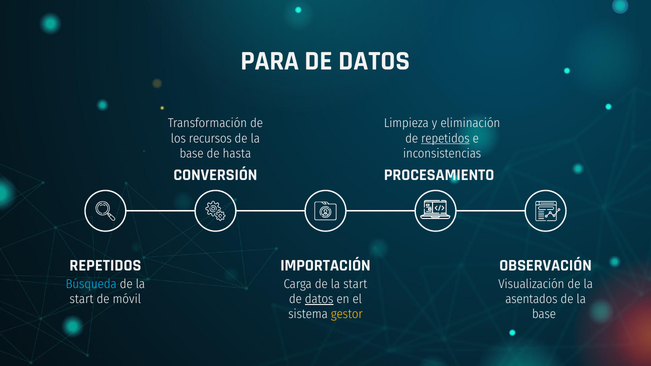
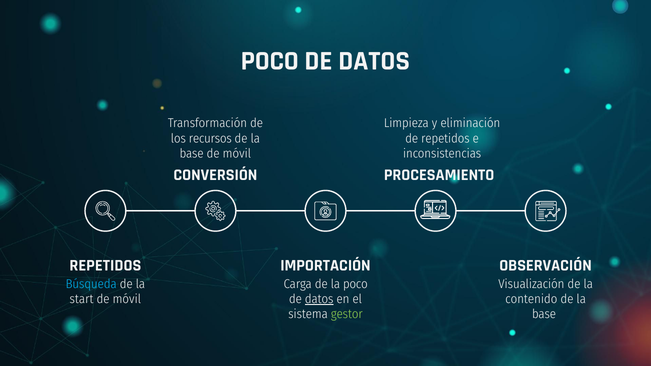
PARA: PARA -> POCO (270, 61)
repetidos underline: present -> none (445, 138)
base de hasta: hasta -> móvil (237, 154)
Carga de la start: start -> poco (355, 284)
asentados: asentados -> contenido (531, 299)
gestor colour: yellow -> light green (347, 314)
